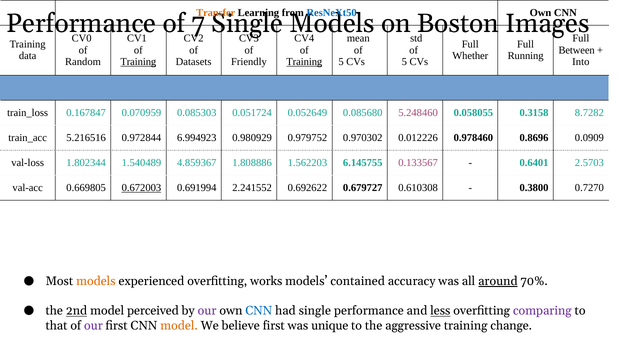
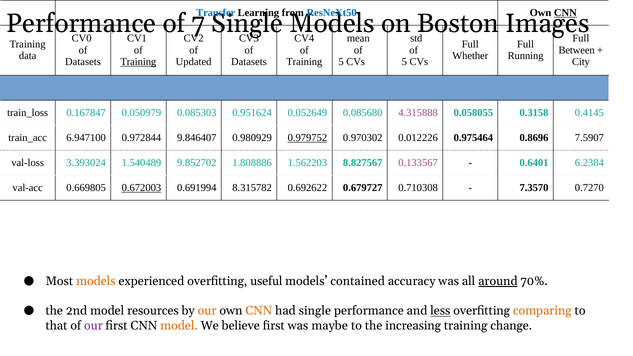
Transfer colour: orange -> blue (216, 13)
CNN underline: none -> present (565, 13)
Random: Random -> Datasets (83, 62)
Datasets: Datasets -> Updated (194, 62)
Friendly: Friendly -> Datasets (249, 62)
Training underline: present -> none (304, 62)
Into: Into -> City (581, 62)
0.070959: 0.070959 -> 0.050979 (141, 113)
0.051724: 0.051724 -> 0.951624 (252, 113)
5.248460: 5.248460 -> 4.315888 (418, 113)
8.7282: 8.7282 -> 0.4145 (589, 113)
5.216516: 5.216516 -> 6.947100 (86, 138)
6.994923: 6.994923 -> 9.846407 (197, 138)
0.979752 underline: none -> present (307, 138)
0.978460: 0.978460 -> 0.975464 (473, 138)
0.0909: 0.0909 -> 7.5907 (589, 138)
1.802344: 1.802344 -> 3.393024 (86, 163)
4.859367: 4.859367 -> 9.852702 (197, 163)
6.145755: 6.145755 -> 8.827567 (363, 163)
2.5703: 2.5703 -> 6.2384 (589, 163)
2.241552: 2.241552 -> 8.315782 (252, 188)
0.610308: 0.610308 -> 0.710308 (418, 188)
0.3800: 0.3800 -> 7.3570 (534, 188)
works: works -> useful (266, 281)
2nd underline: present -> none (77, 311)
perceived: perceived -> resources (153, 311)
our colour: purple -> orange (207, 311)
CNN colour: blue -> orange (259, 311)
comparing colour: purple -> orange (542, 311)
unique: unique -> maybe (330, 326)
aggressive: aggressive -> increasing (413, 326)
